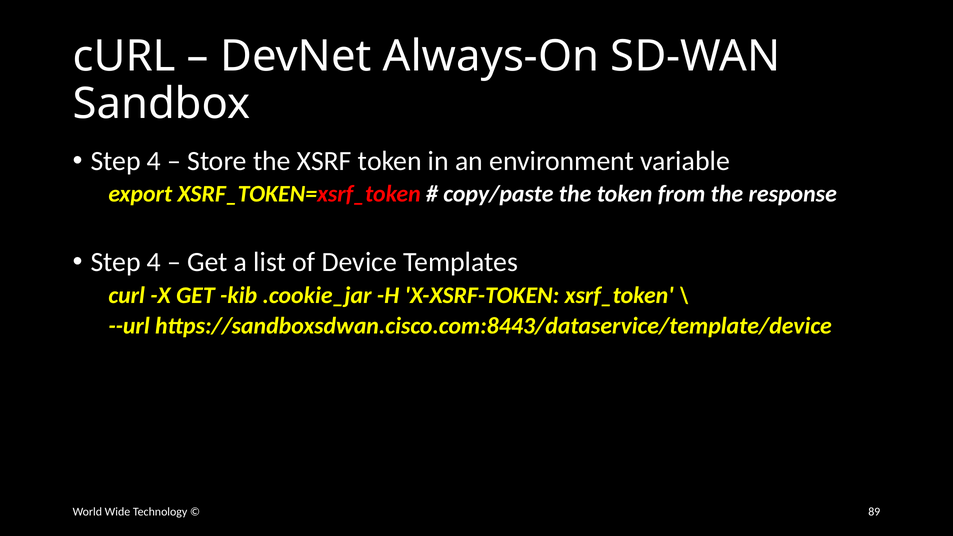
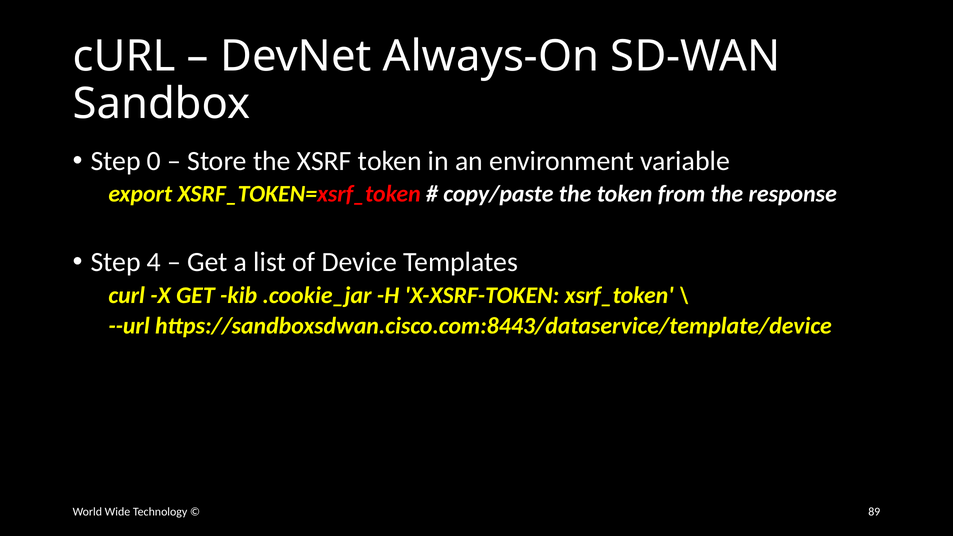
4: 4 -> 0 (154, 161)
